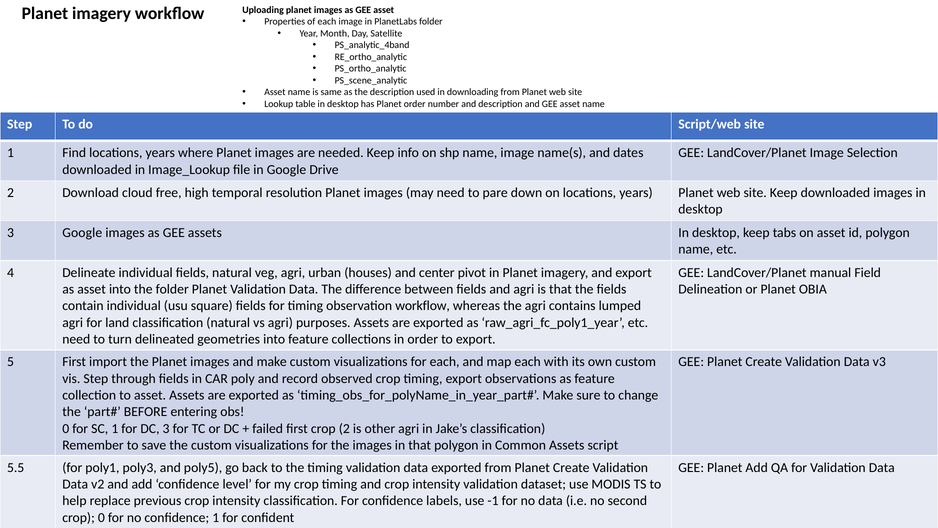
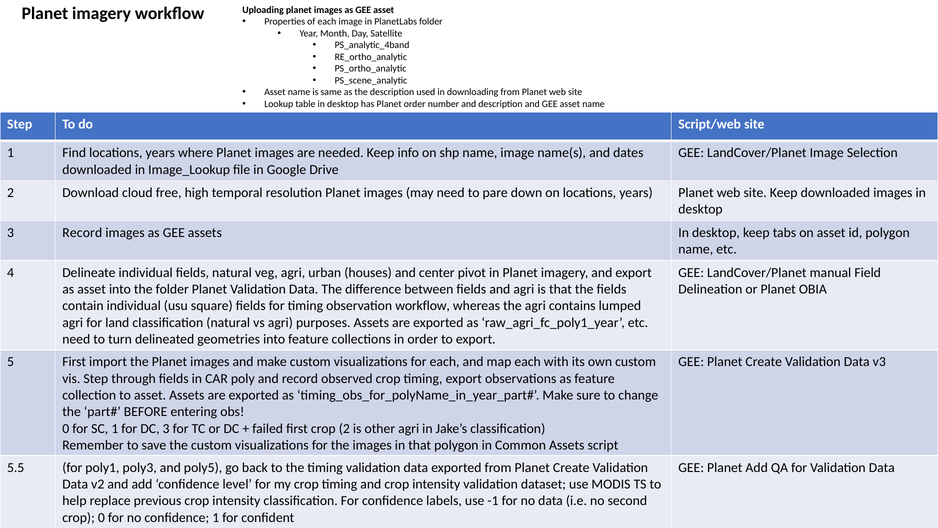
3 Google: Google -> Record (82, 233)
